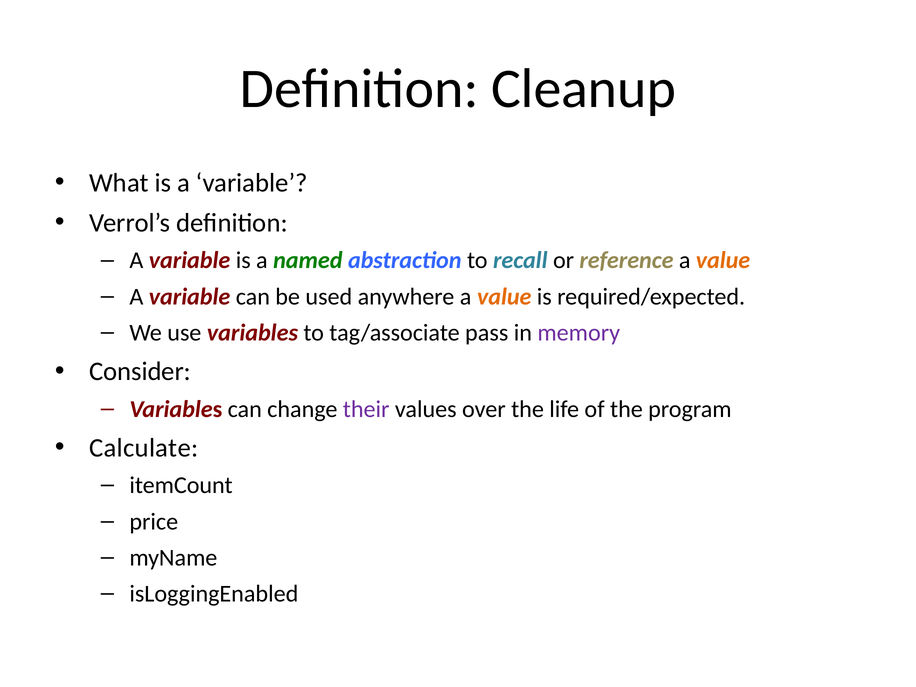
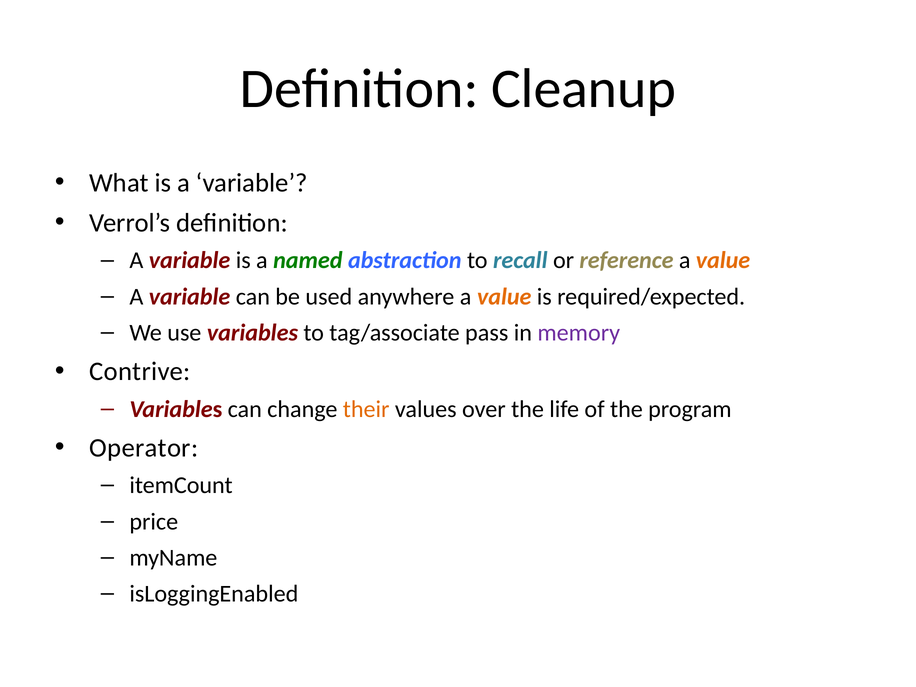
Consider: Consider -> Contrive (140, 372)
their colour: purple -> orange (366, 409)
Calculate: Calculate -> Operator (144, 448)
